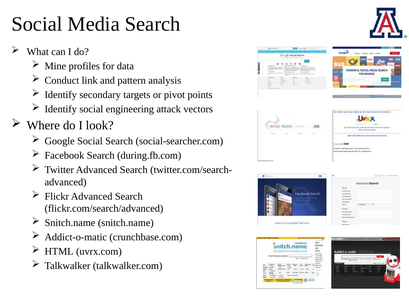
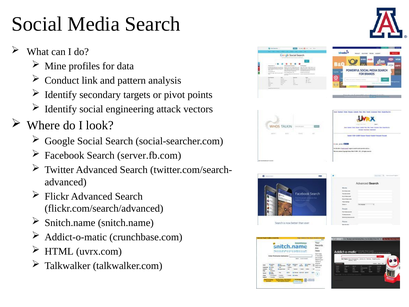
during.fb.com: during.fb.com -> server.fb.com (149, 155)
